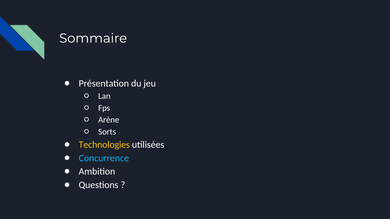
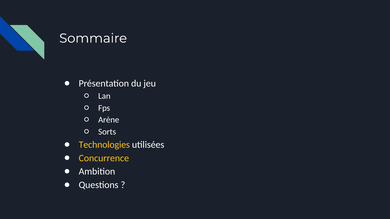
Concurrence colour: light blue -> yellow (104, 158)
